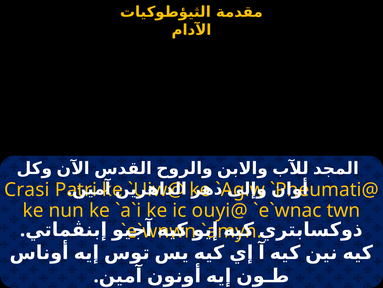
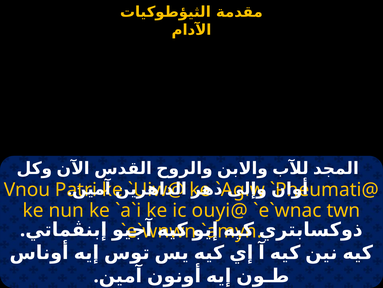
Crasi: Crasi -> Vnou (27, 189)
